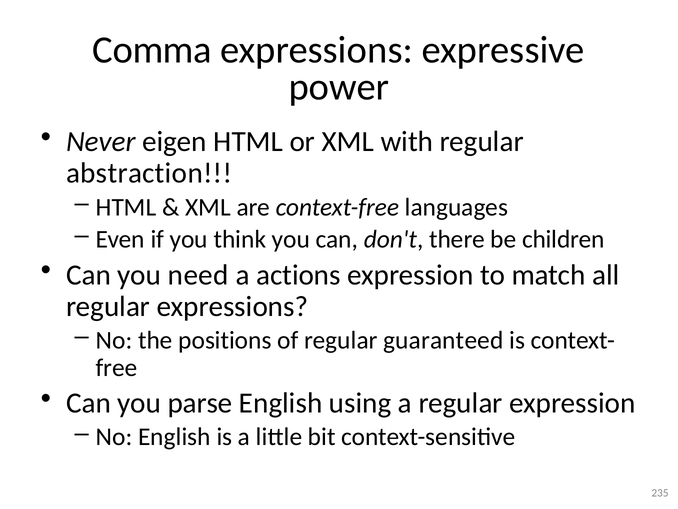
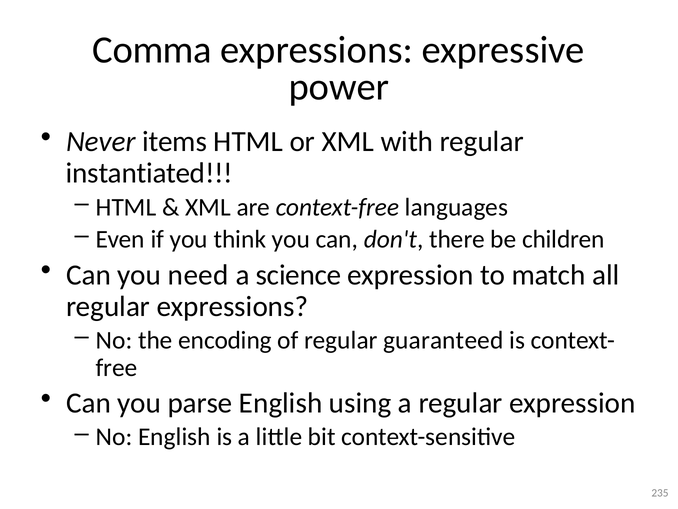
eigen: eigen -> items (175, 142)
abstraction: abstraction -> instantiated (149, 173)
actions: actions -> science (299, 275)
positions: positions -> encoding (225, 340)
